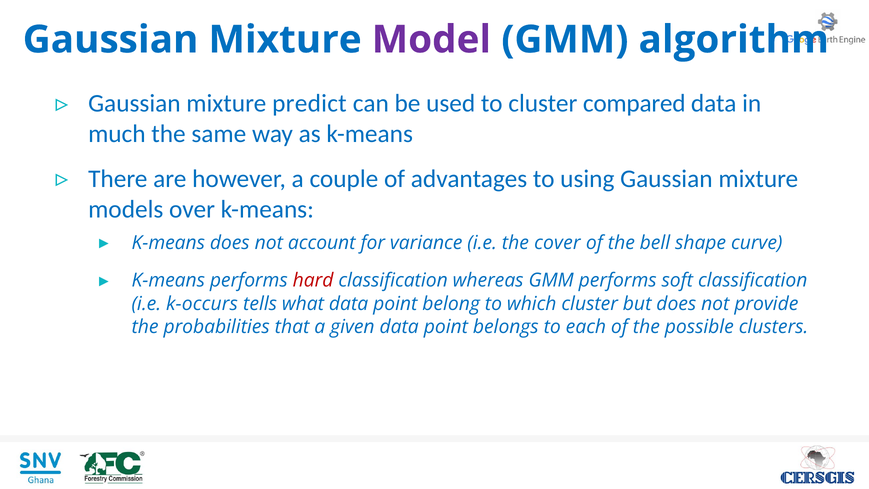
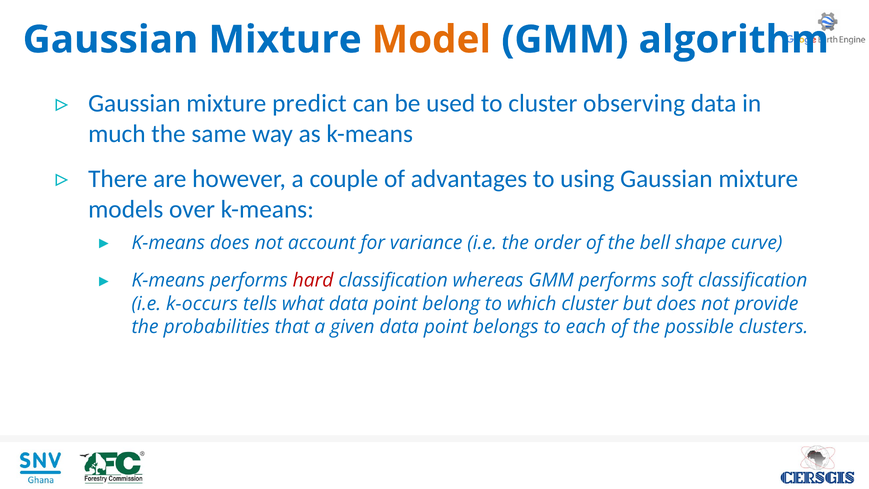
Model colour: purple -> orange (431, 40)
compared: compared -> observing (634, 103)
cover: cover -> order (557, 243)
